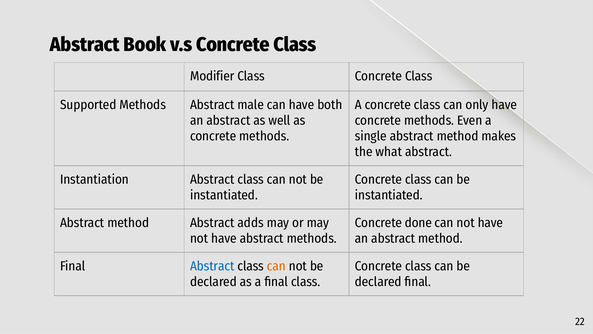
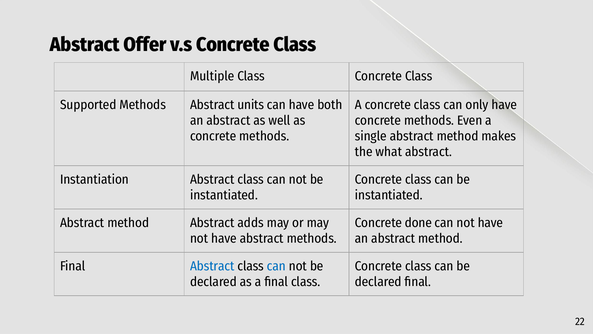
Book: Book -> Offer (145, 44)
Modifier: Modifier -> Multiple (212, 76)
male: male -> units (251, 105)
can colour: orange -> blue (276, 266)
